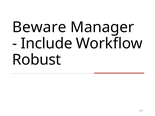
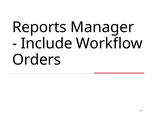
Beware: Beware -> Reports (39, 27)
Robust: Robust -> Orders (37, 60)
